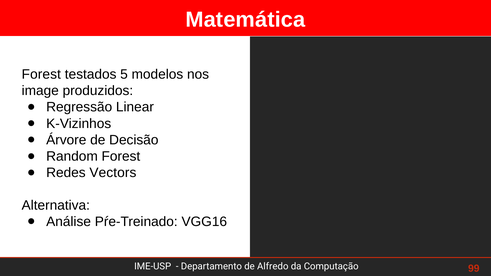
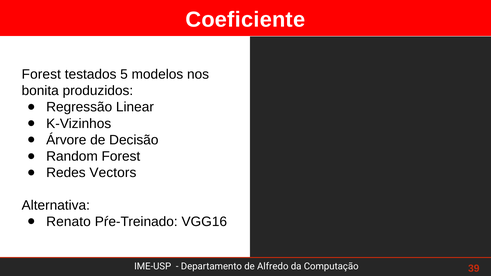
Matemática: Matemática -> Coeficiente (245, 20)
image: image -> bonita (40, 91)
Análise: Análise -> Renato (69, 222)
99: 99 -> 39 (474, 269)
